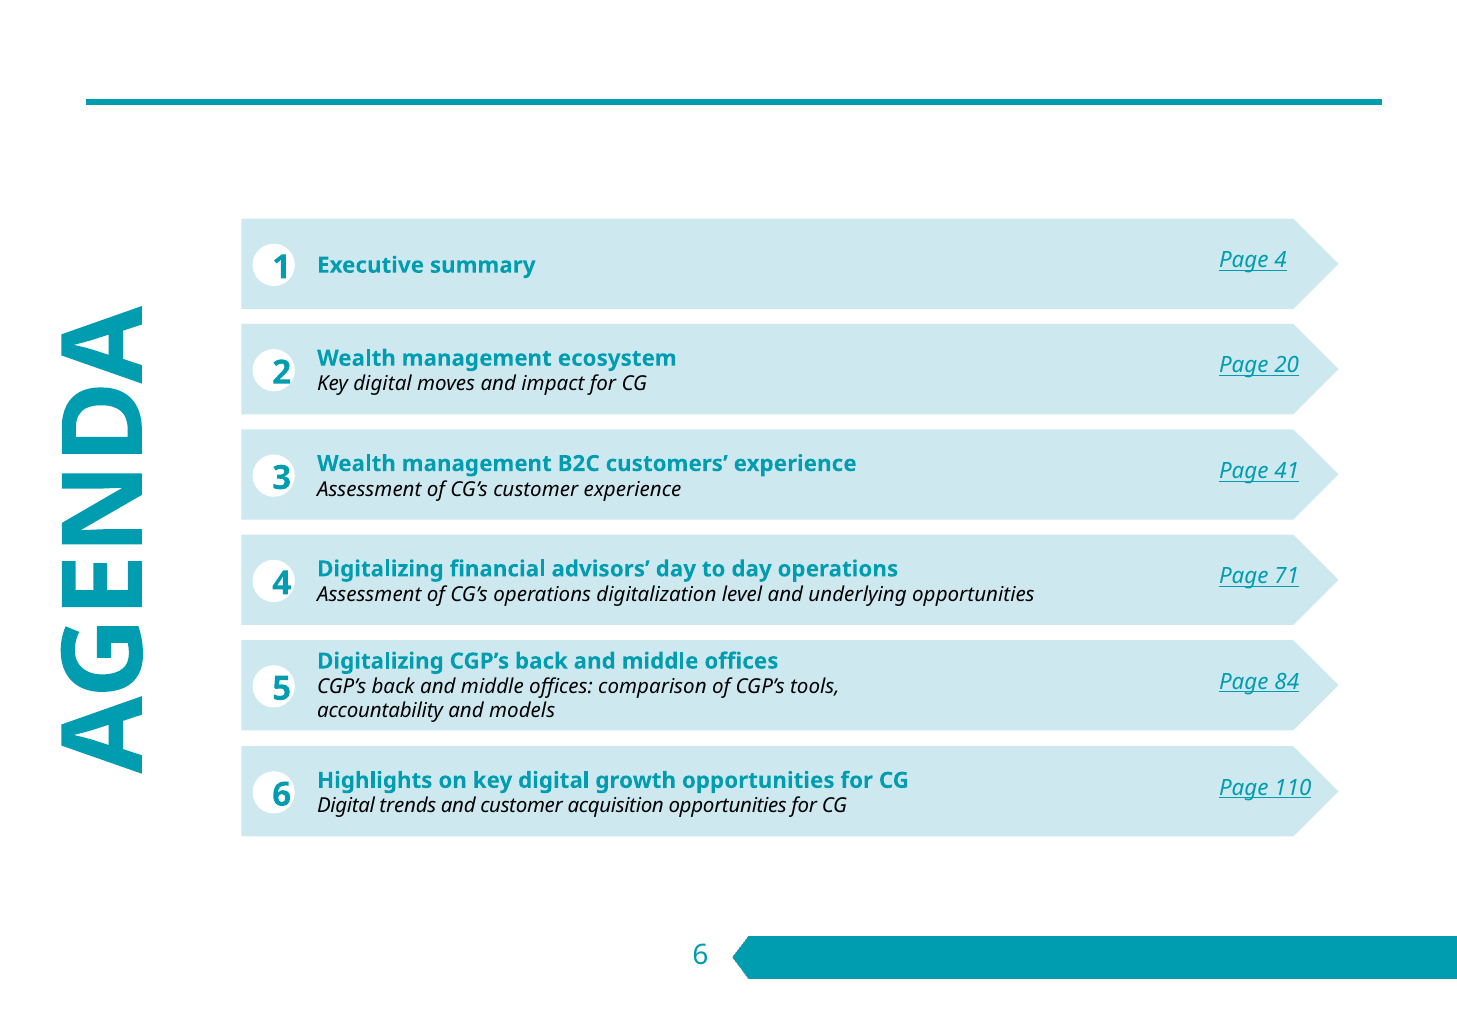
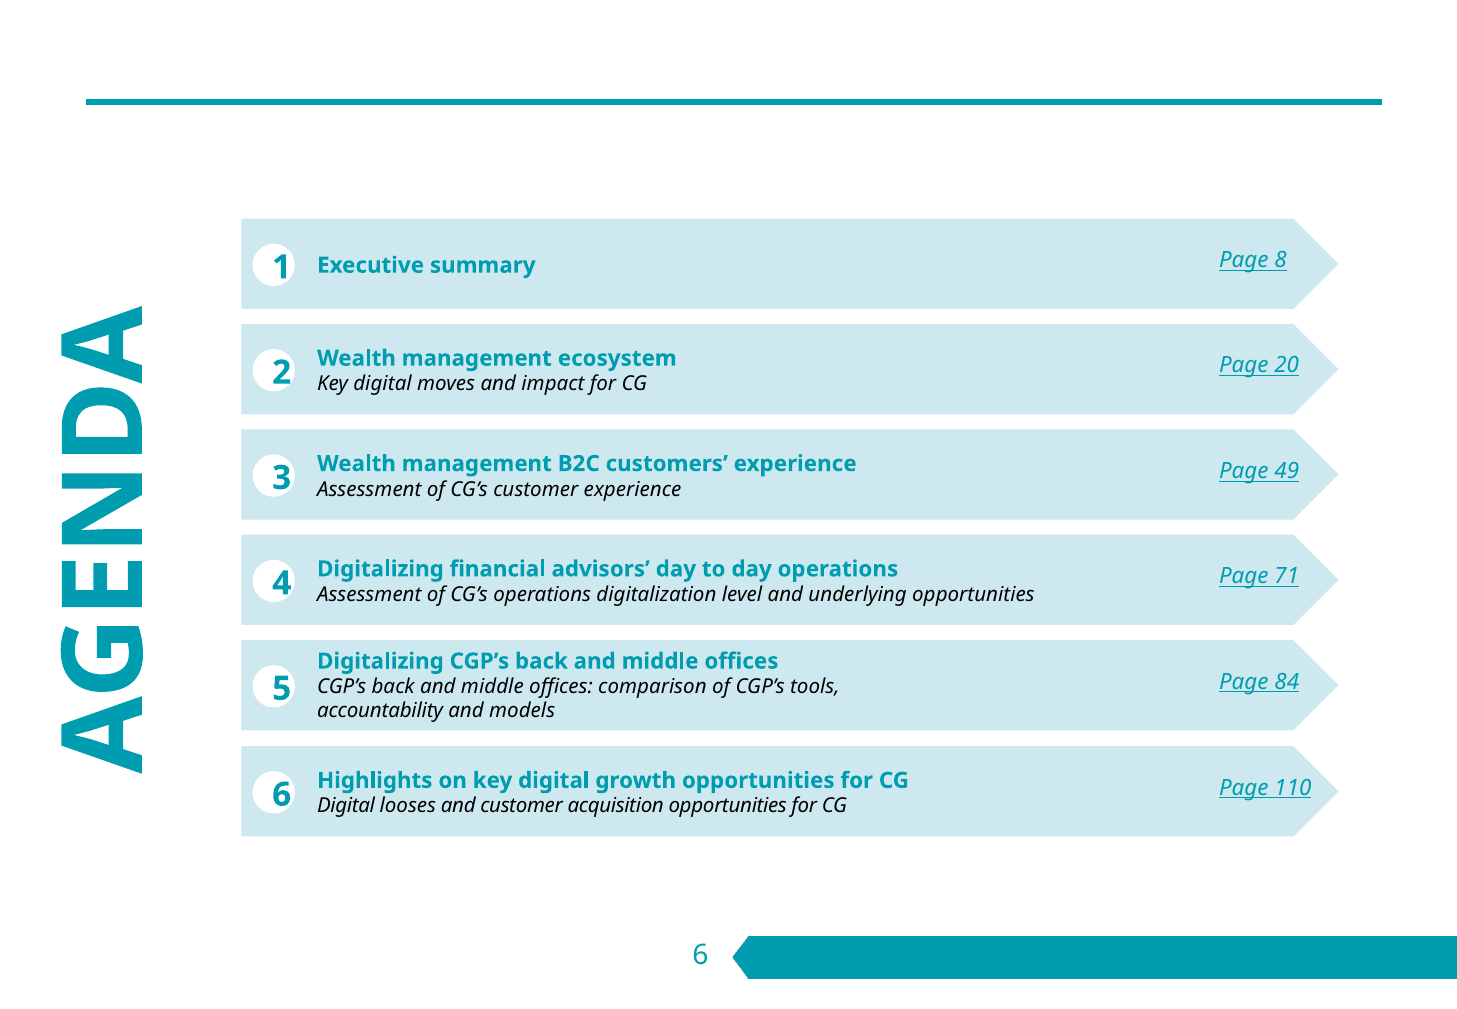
Page 4: 4 -> 8 (1281, 260)
41: 41 -> 49 (1287, 471)
trends: trends -> looses (408, 806)
